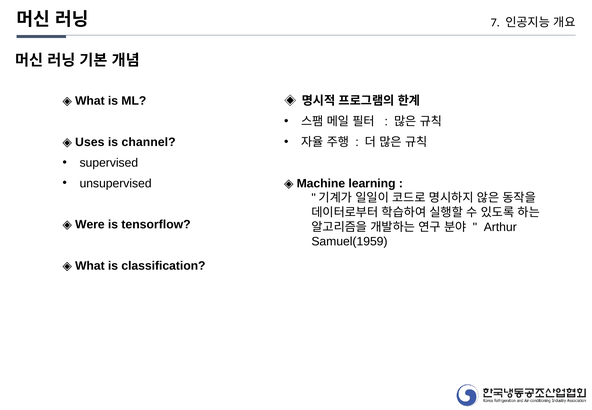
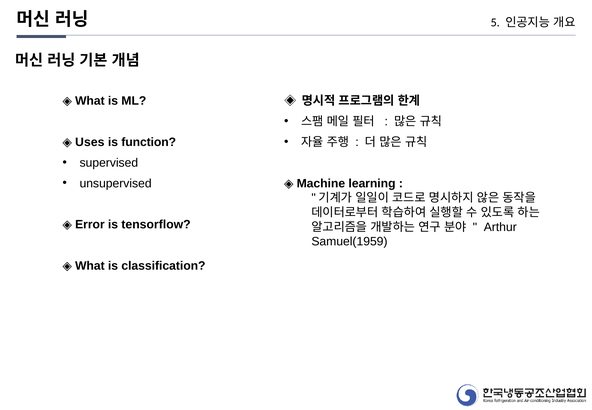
7: 7 -> 5 (495, 22)
channel: channel -> function (149, 142)
Were: Were -> Error (90, 225)
